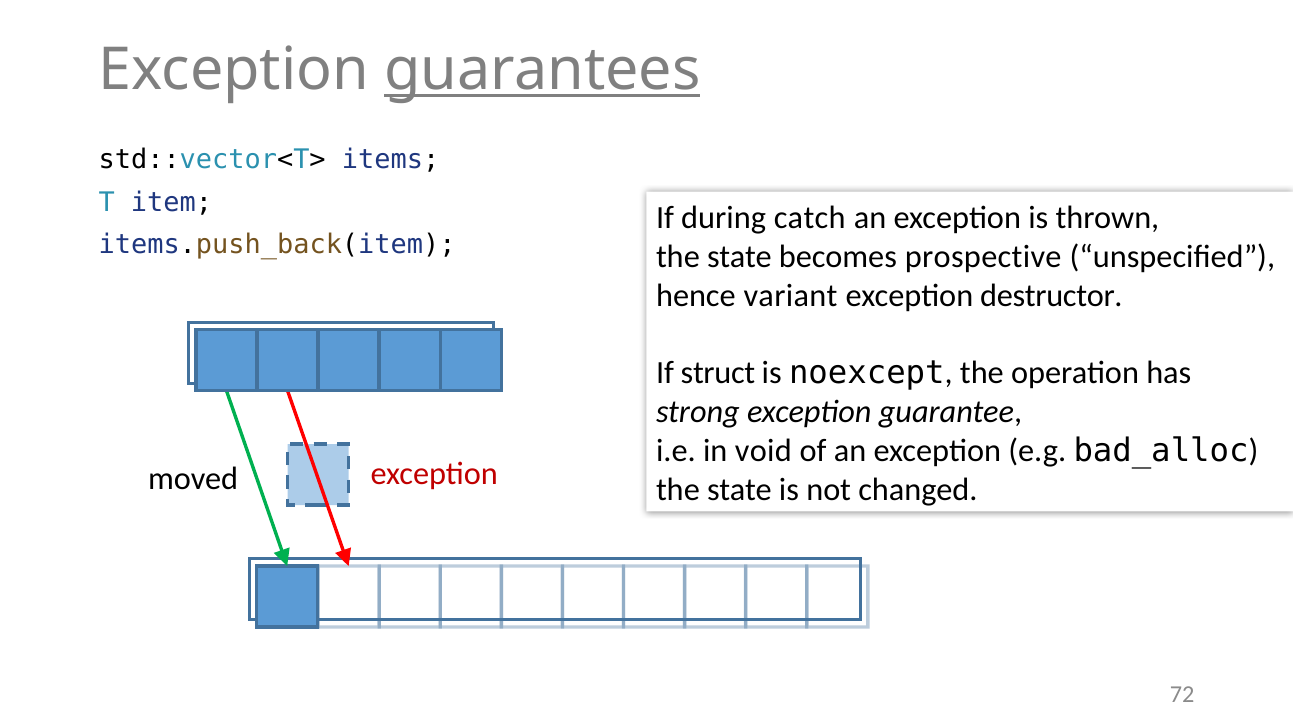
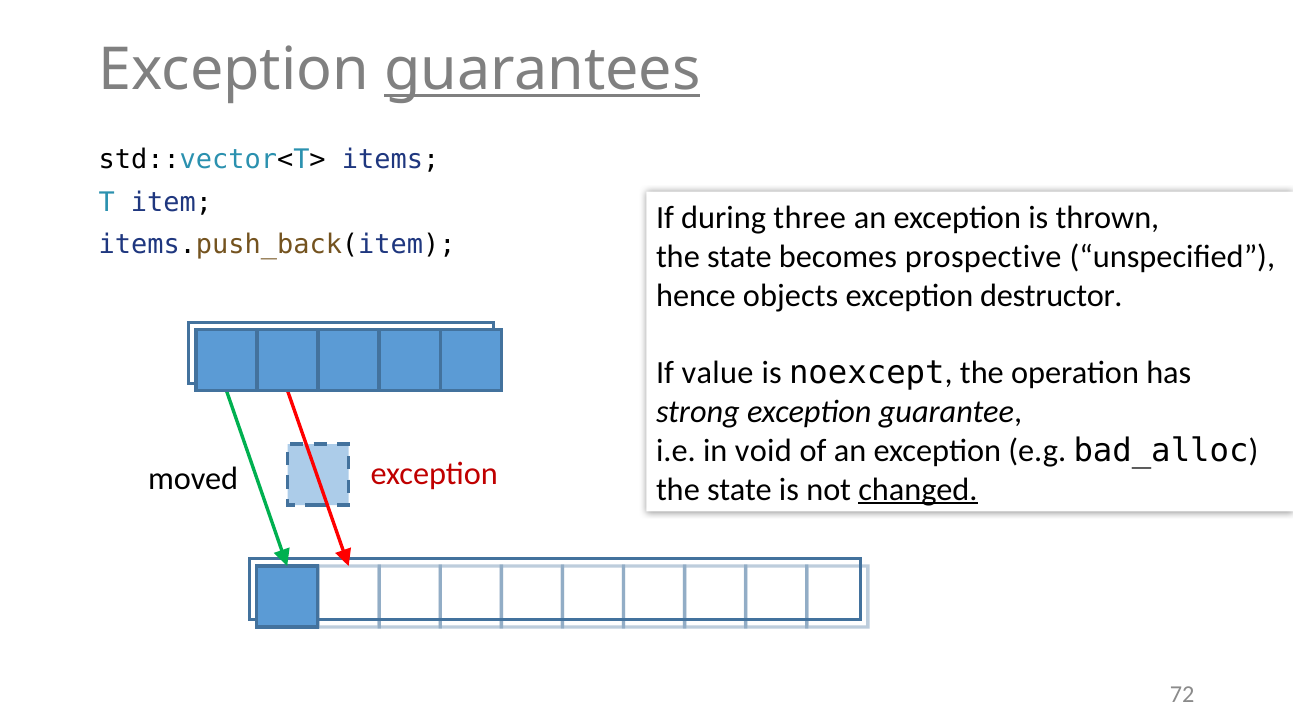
catch: catch -> three (810, 218)
variant: variant -> objects (791, 296)
struct: struct -> value (718, 373)
changed underline: none -> present (918, 490)
